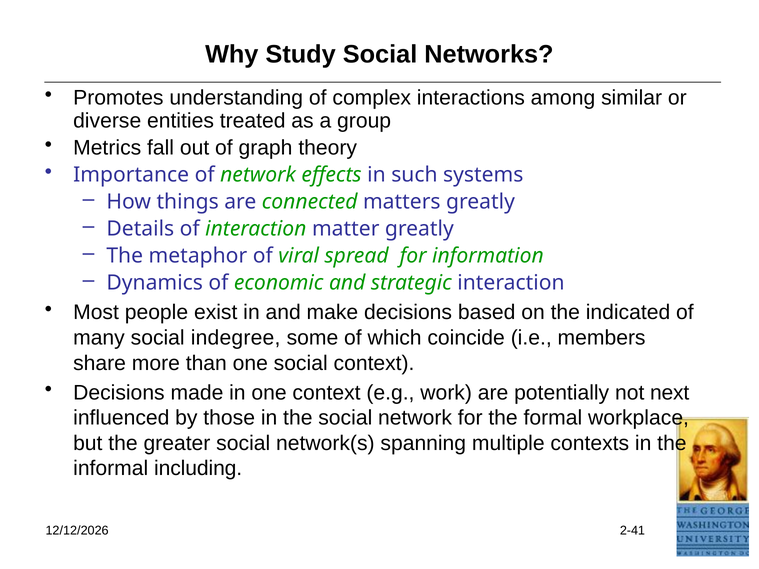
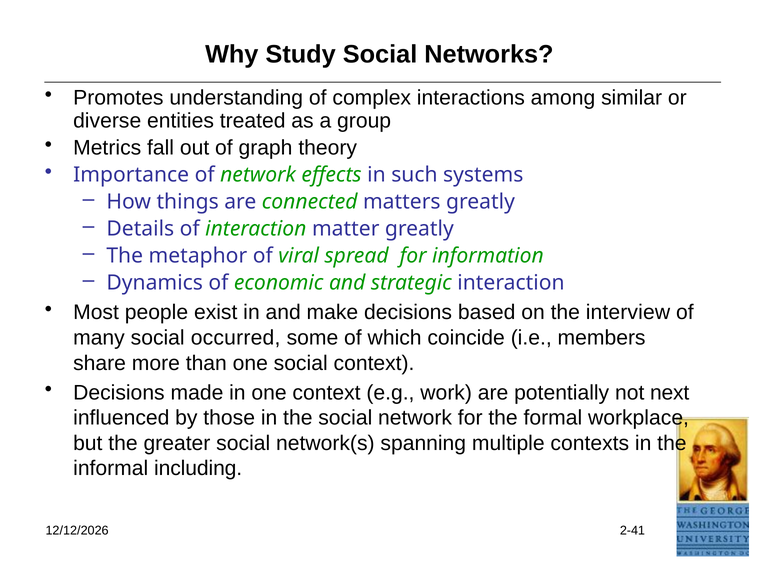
indicated: indicated -> interview (628, 313)
indegree: indegree -> occurred (236, 338)
